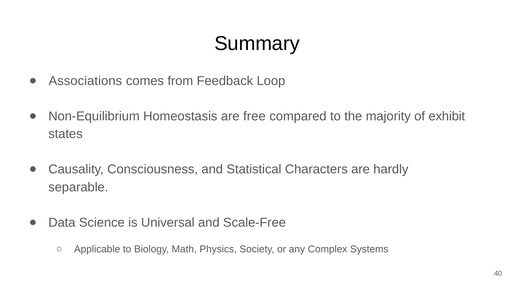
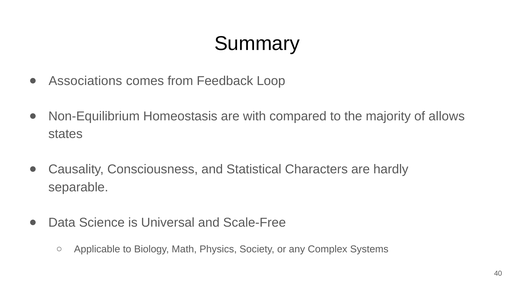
free: free -> with (254, 116)
exhibit: exhibit -> allows (447, 116)
